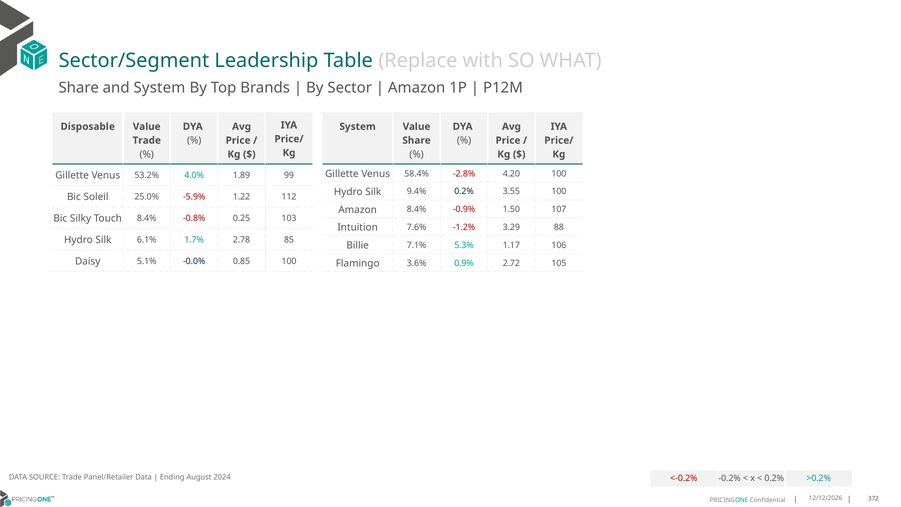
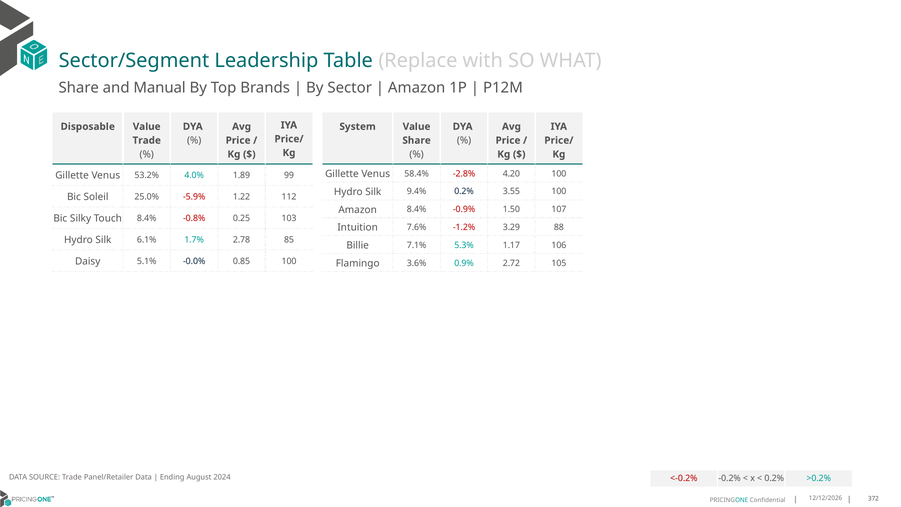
and System: System -> Manual (160, 88)
